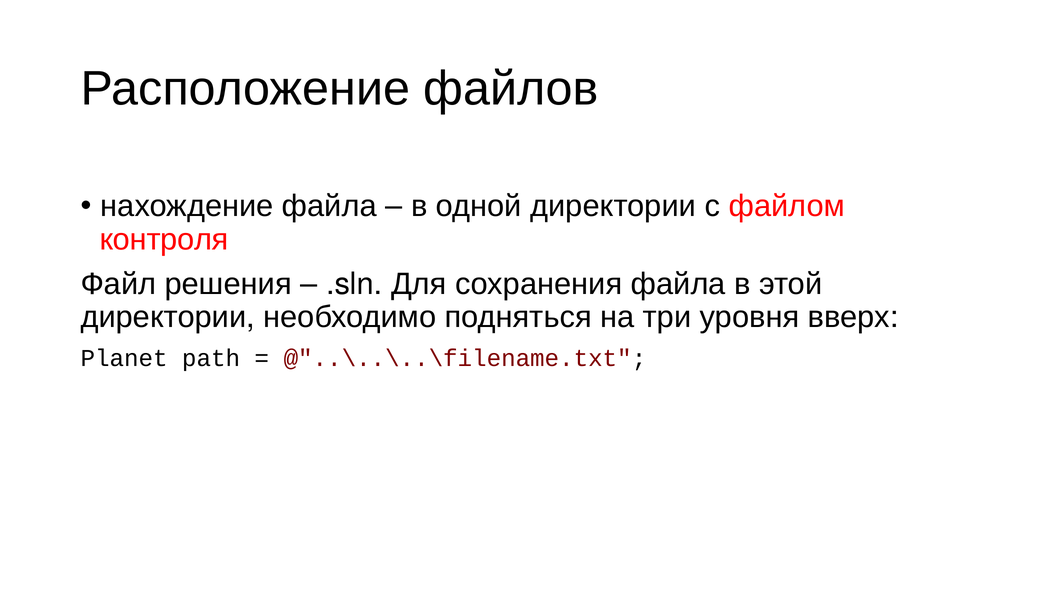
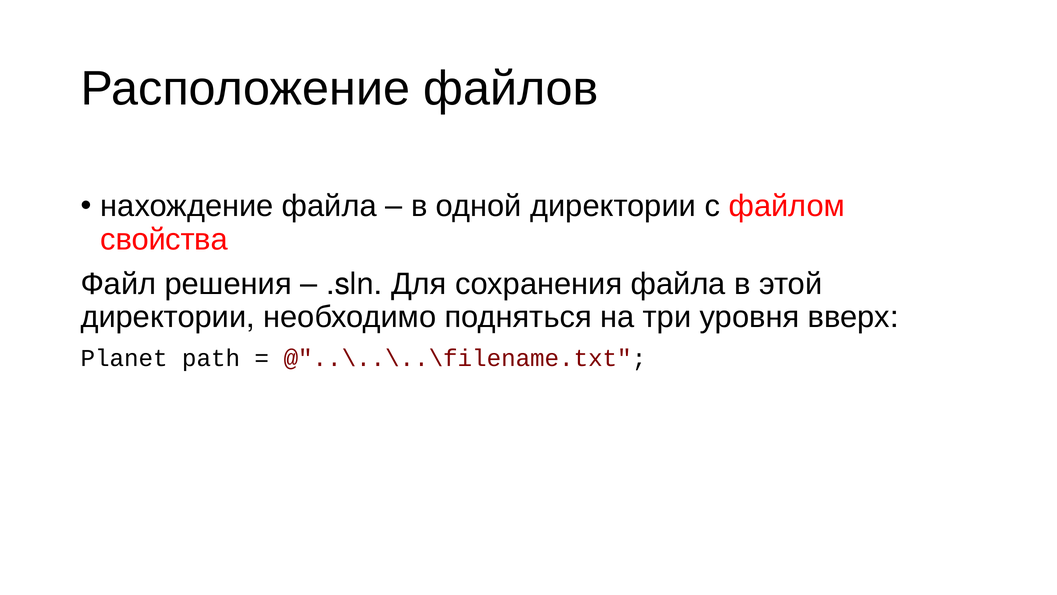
контроля: контроля -> свойства (164, 239)
